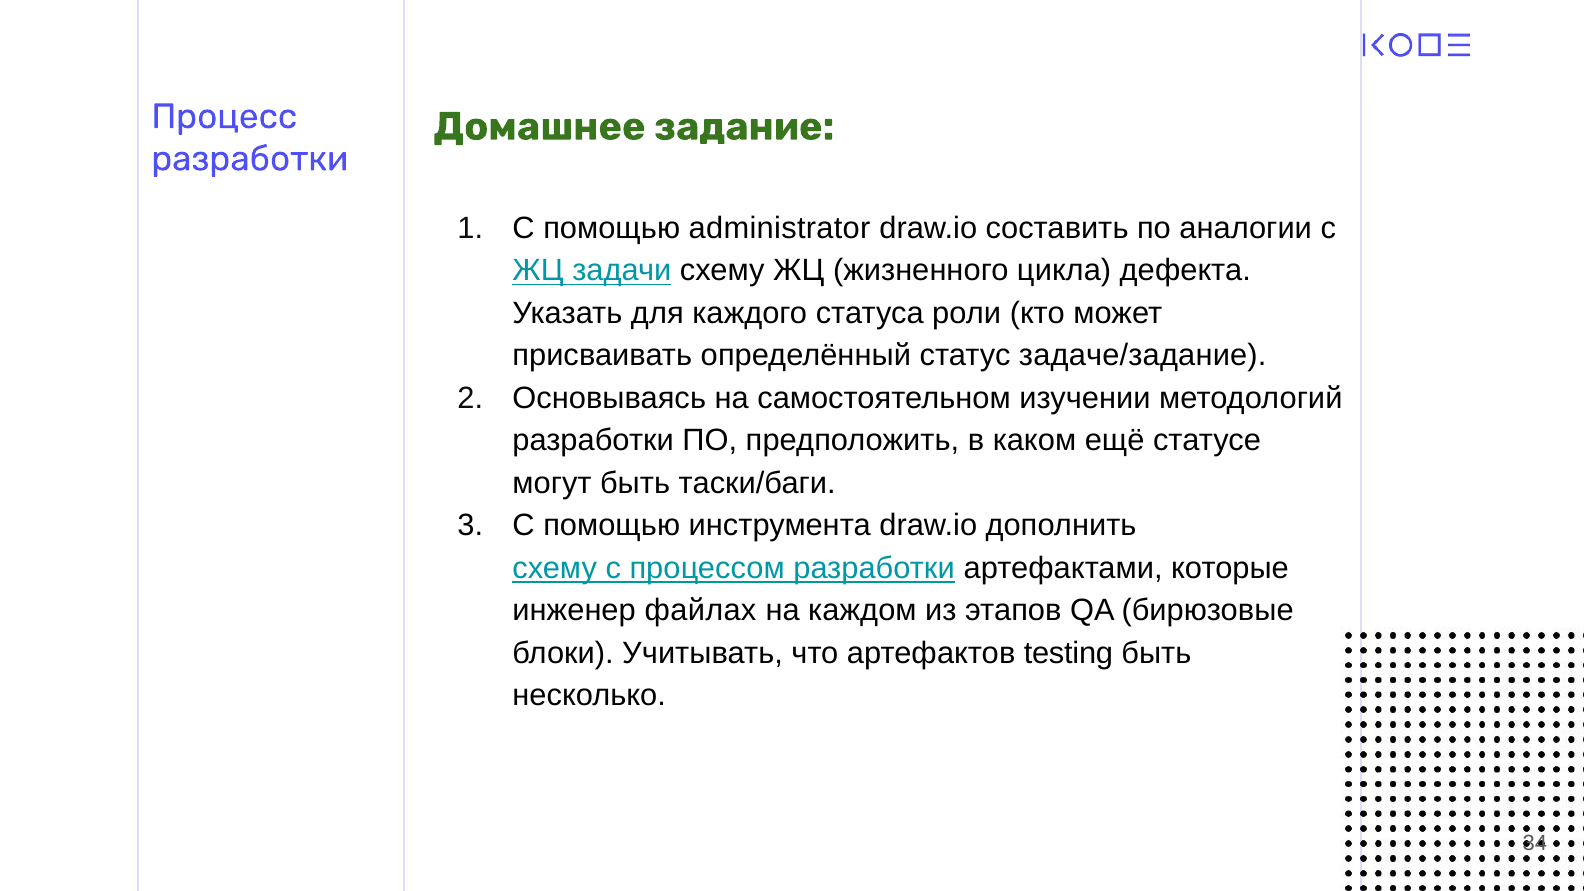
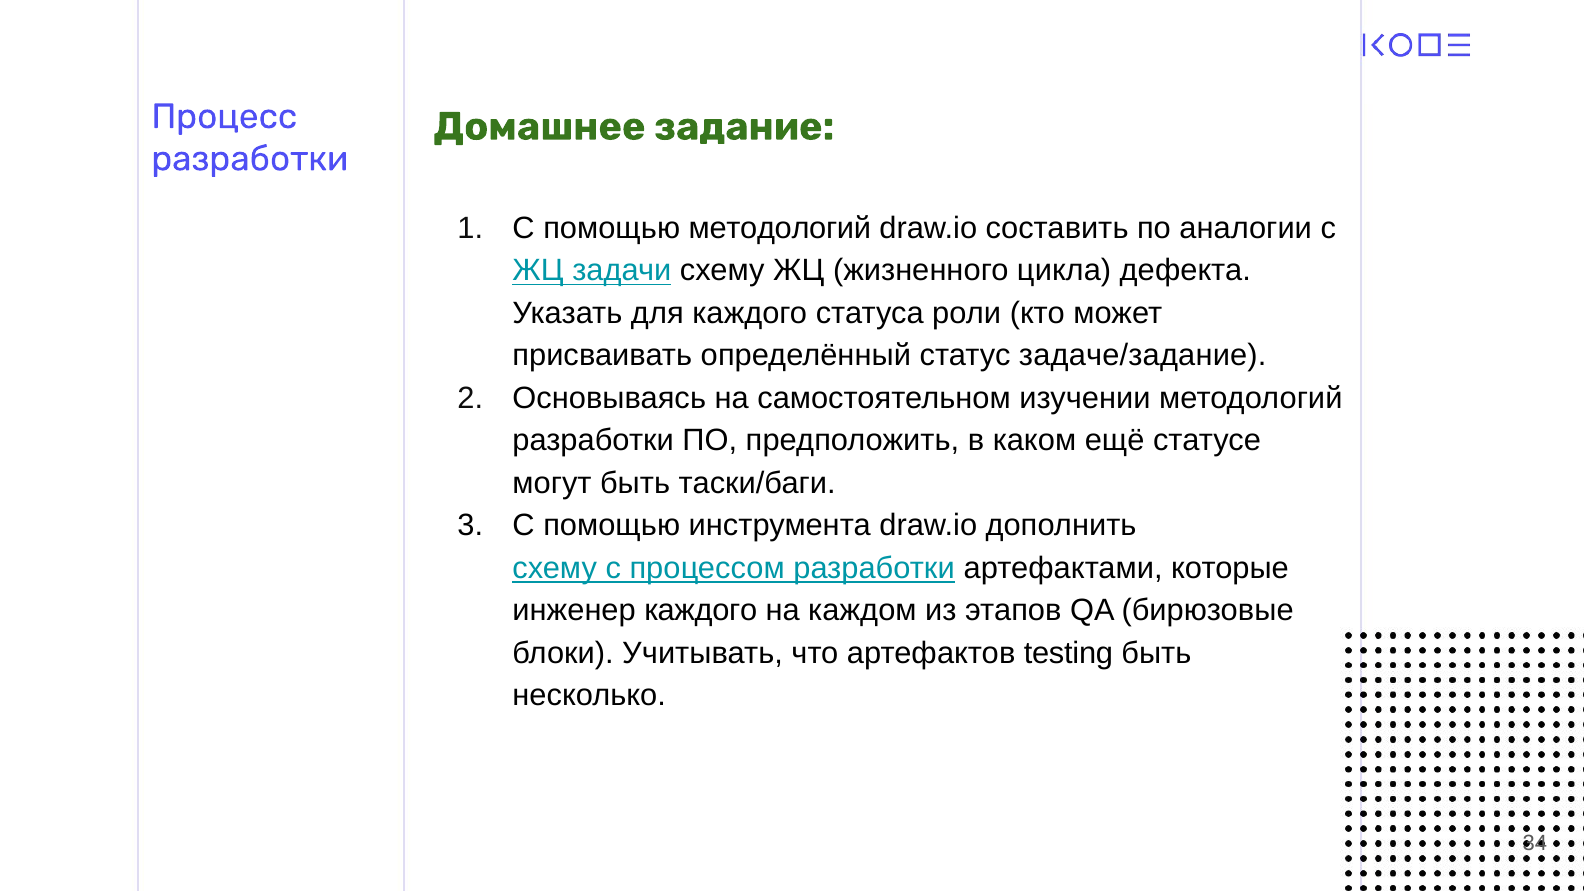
помощью administrator: administrator -> методологий (780, 228)
инженер файлах: файлах -> каждого (701, 611)
